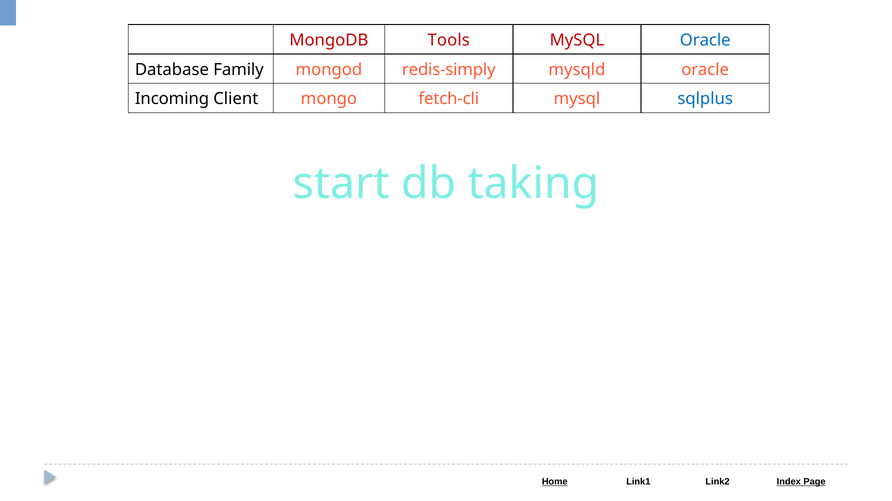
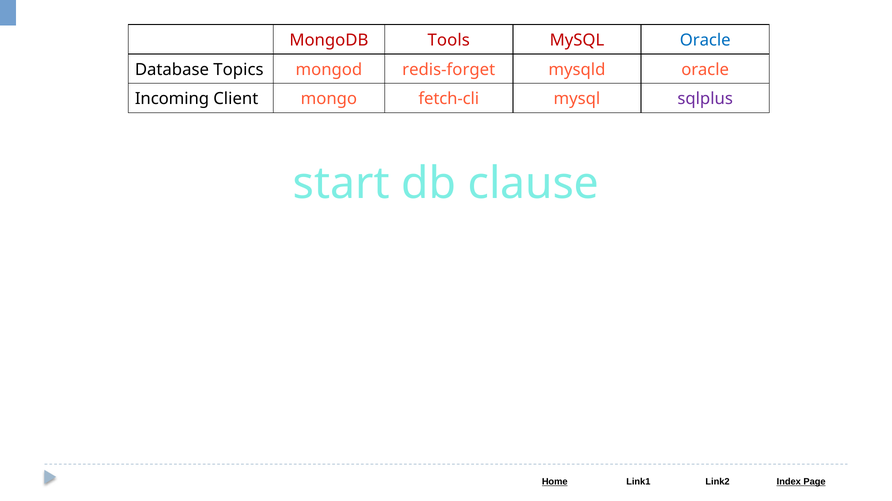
Family: Family -> Topics (238, 70)
redis-simply: redis-simply -> redis-forget (449, 70)
sqlplus colour: blue -> purple (705, 99)
taking: taking -> clause (533, 184)
